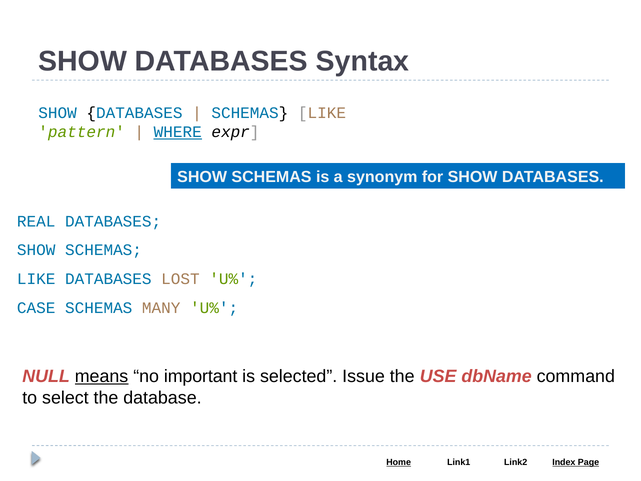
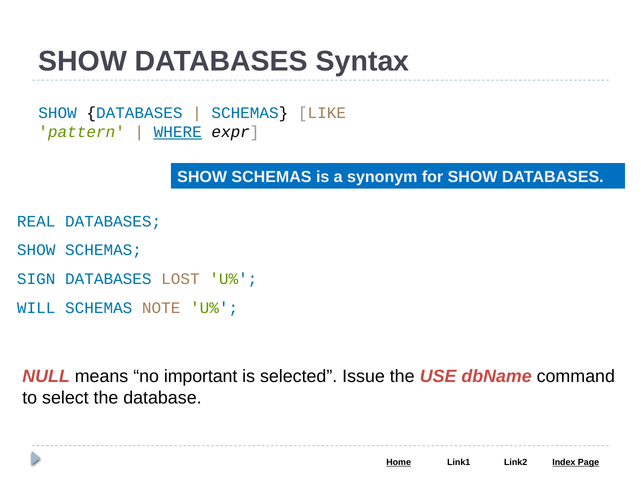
LIKE: LIKE -> SIGN (36, 279)
CASE: CASE -> WILL (36, 308)
MANY: MANY -> NOTE (161, 308)
means underline: present -> none (102, 376)
